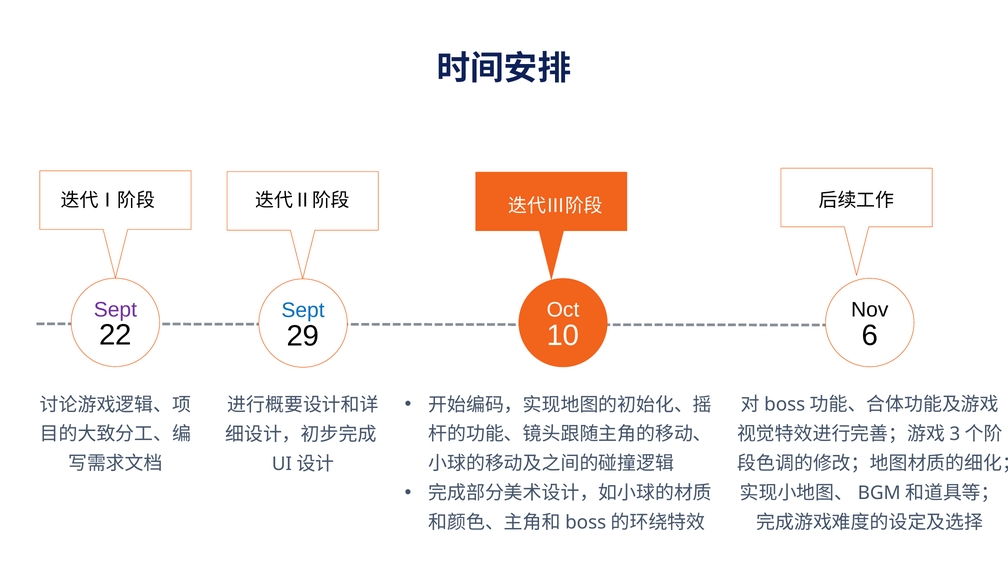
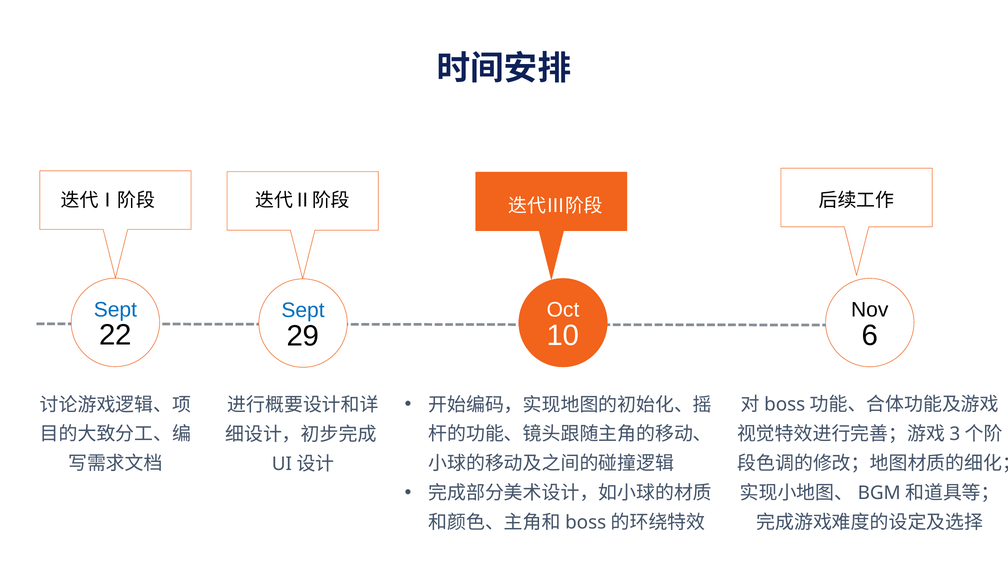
Sept colour: purple -> blue (115, 310)
